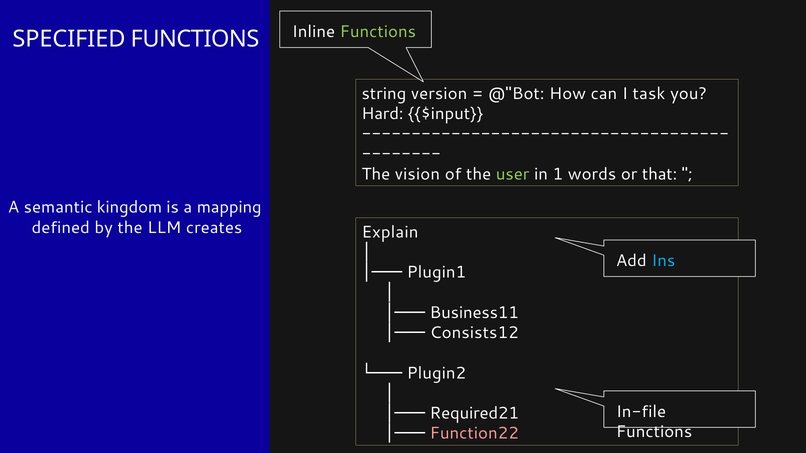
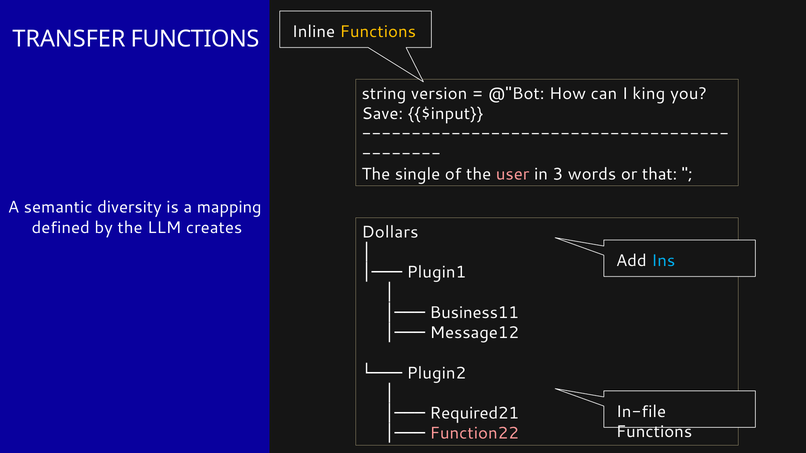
Functions colour: light green -> yellow (378, 32)
SPECIFIED: SPECIFIED -> TRANSFER (69, 39)
task: task -> king (649, 94)
Hard: Hard -> Save (382, 114)
vision: vision -> single (418, 174)
user colour: light green -> pink (513, 174)
1: 1 -> 3 (558, 174)
kingdom: kingdom -> diversity (129, 208)
Explain: Explain -> Dollars (390, 232)
Consists12: Consists12 -> Message12 (474, 333)
